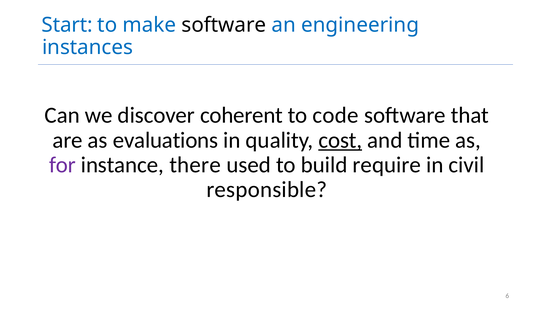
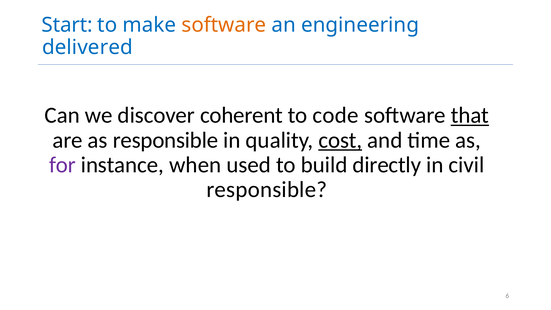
software colour: black -> orange (224, 25)
instances: instances -> delivered (87, 47)
that underline: none -> present (470, 115)
as evaluations: evaluations -> responsible (165, 140)
there: there -> when (195, 165)
require: require -> directly (387, 165)
